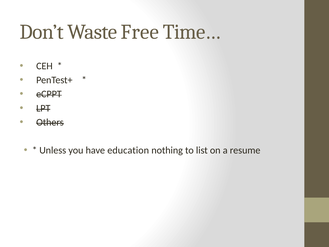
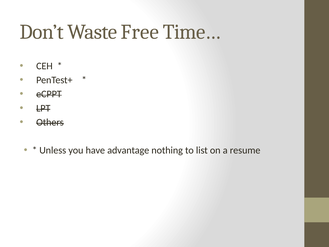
education: education -> advantage (128, 150)
